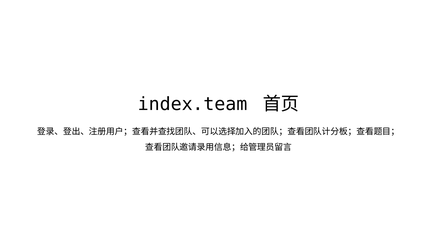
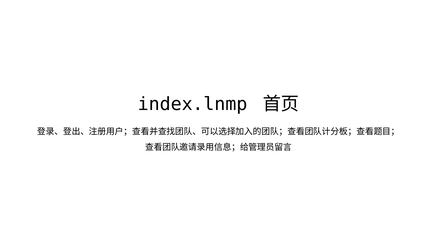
index.team: index.team -> index.lnmp (193, 104)
